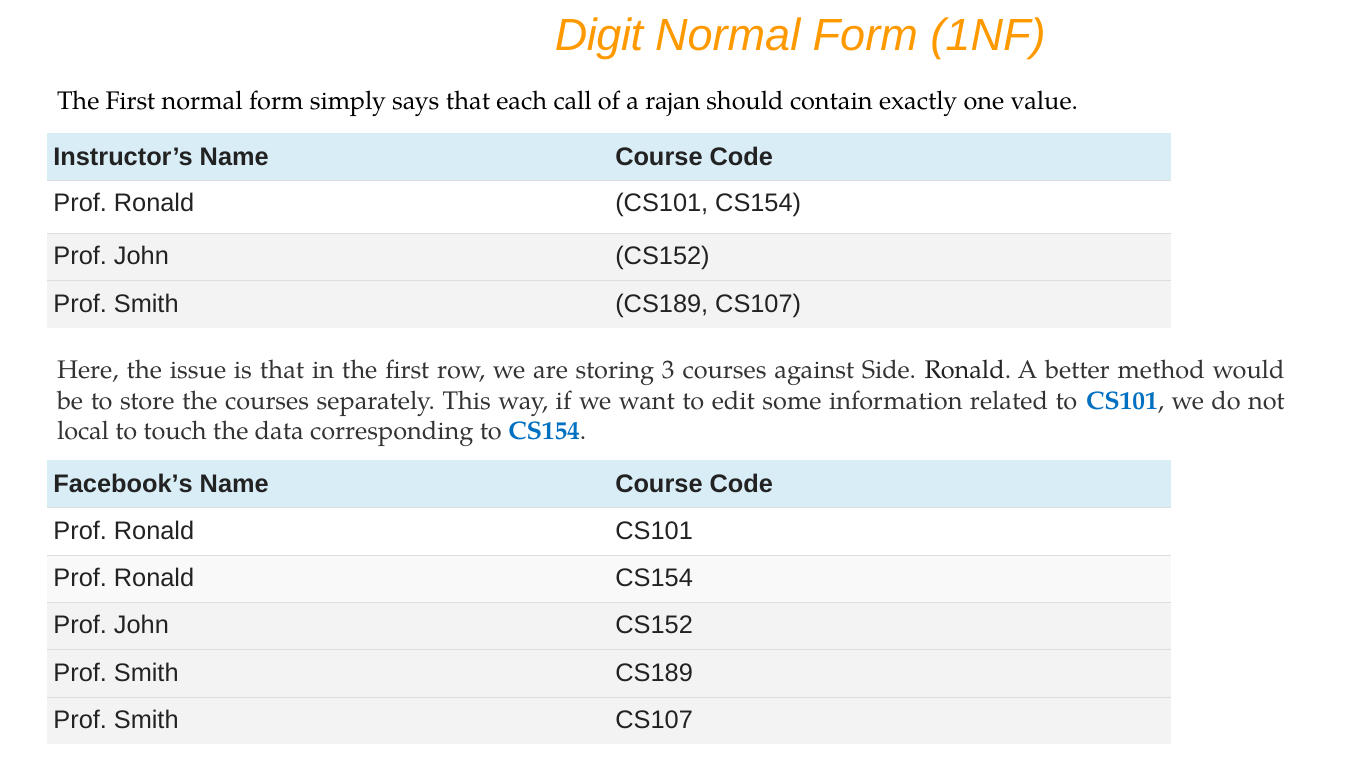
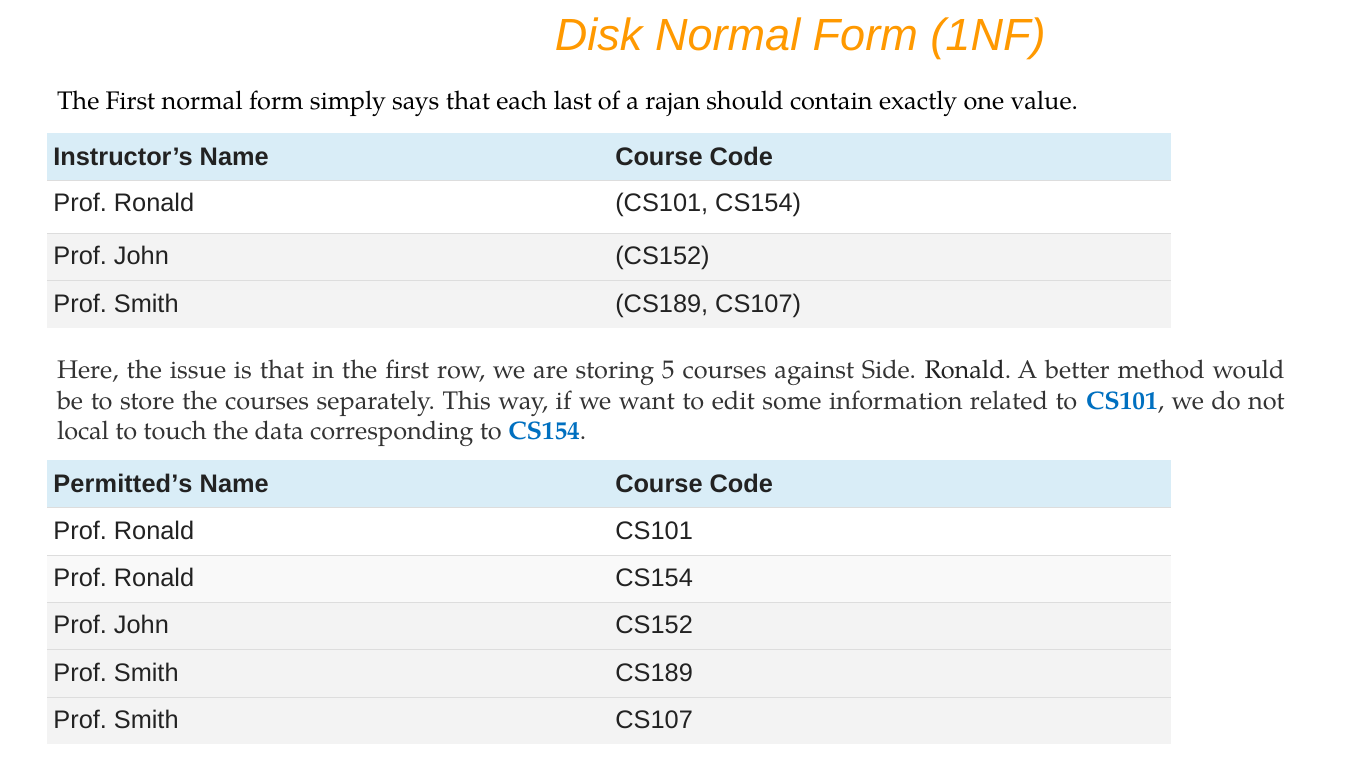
Digit: Digit -> Disk (599, 35)
call: call -> last (573, 101)
3: 3 -> 5 (668, 370)
Facebook’s: Facebook’s -> Permitted’s (123, 484)
